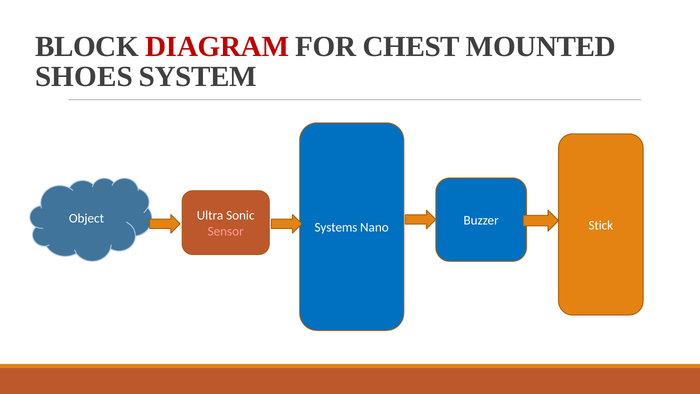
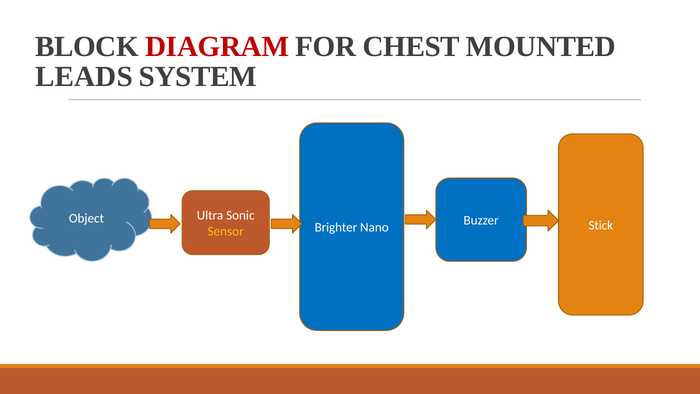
SHOES: SHOES -> LEADS (84, 77)
Systems: Systems -> Brighter (336, 227)
Sensor colour: pink -> yellow (226, 231)
